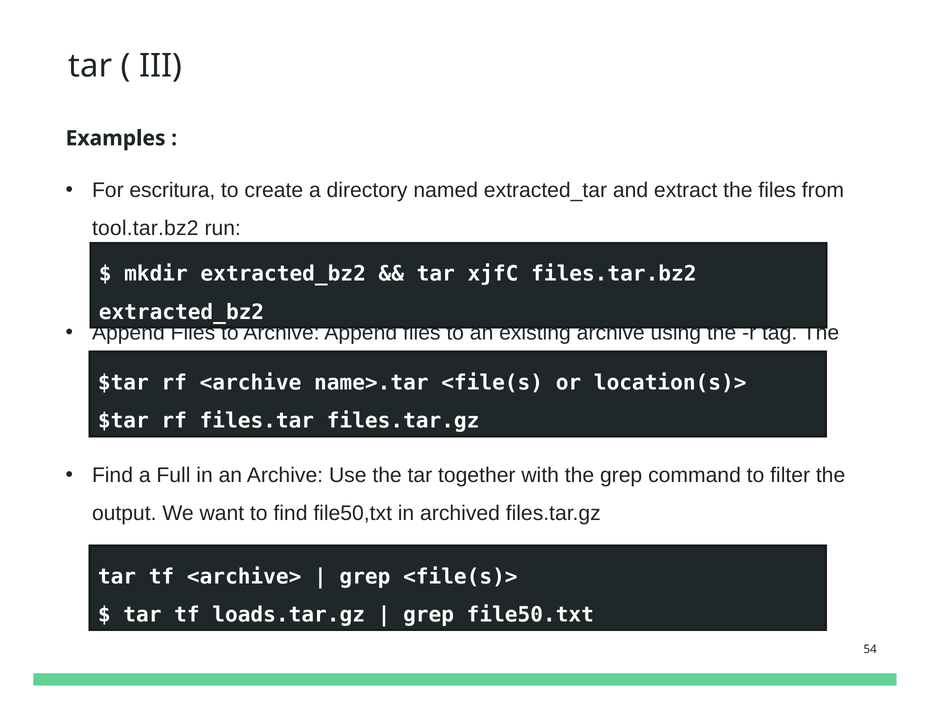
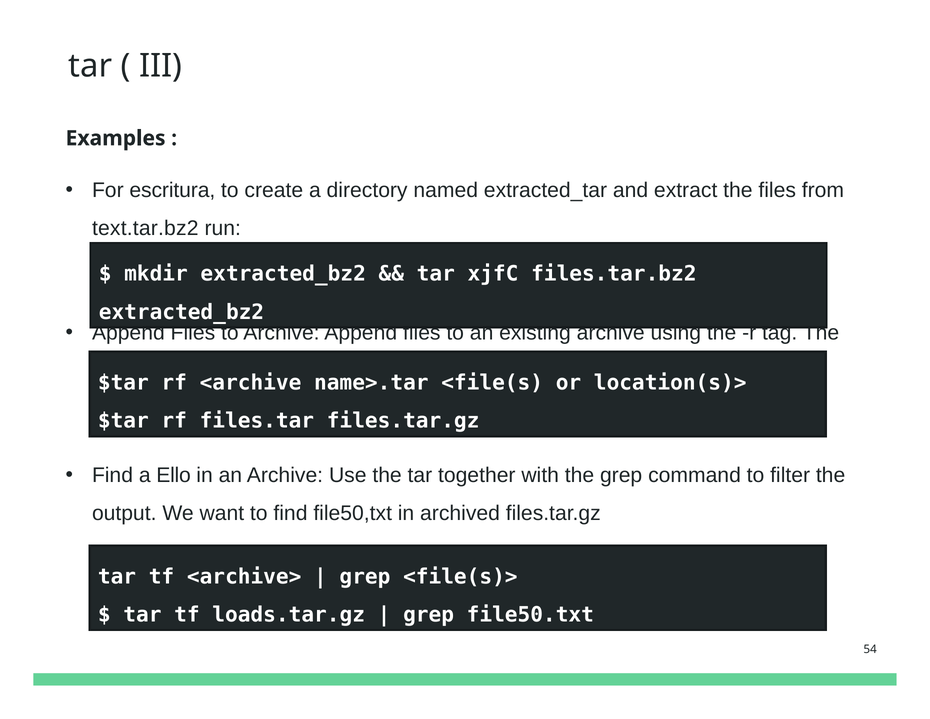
tool.tar.bz2: tool.tar.bz2 -> text.tar.bz2 (145, 228)
Full: Full -> Ello (174, 475)
